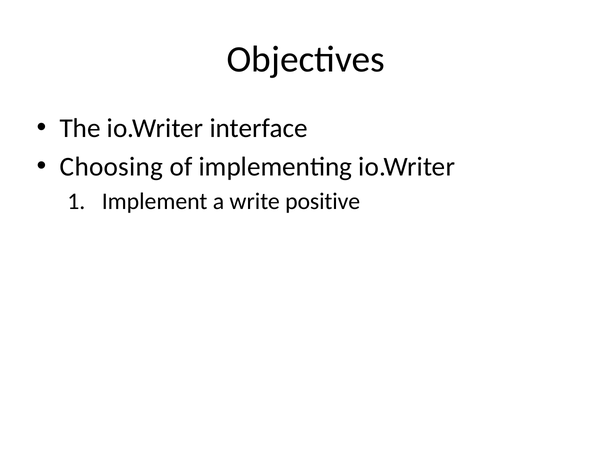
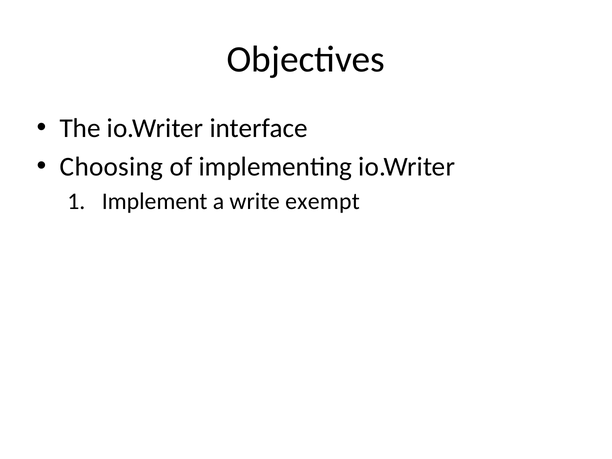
positive: positive -> exempt (322, 202)
